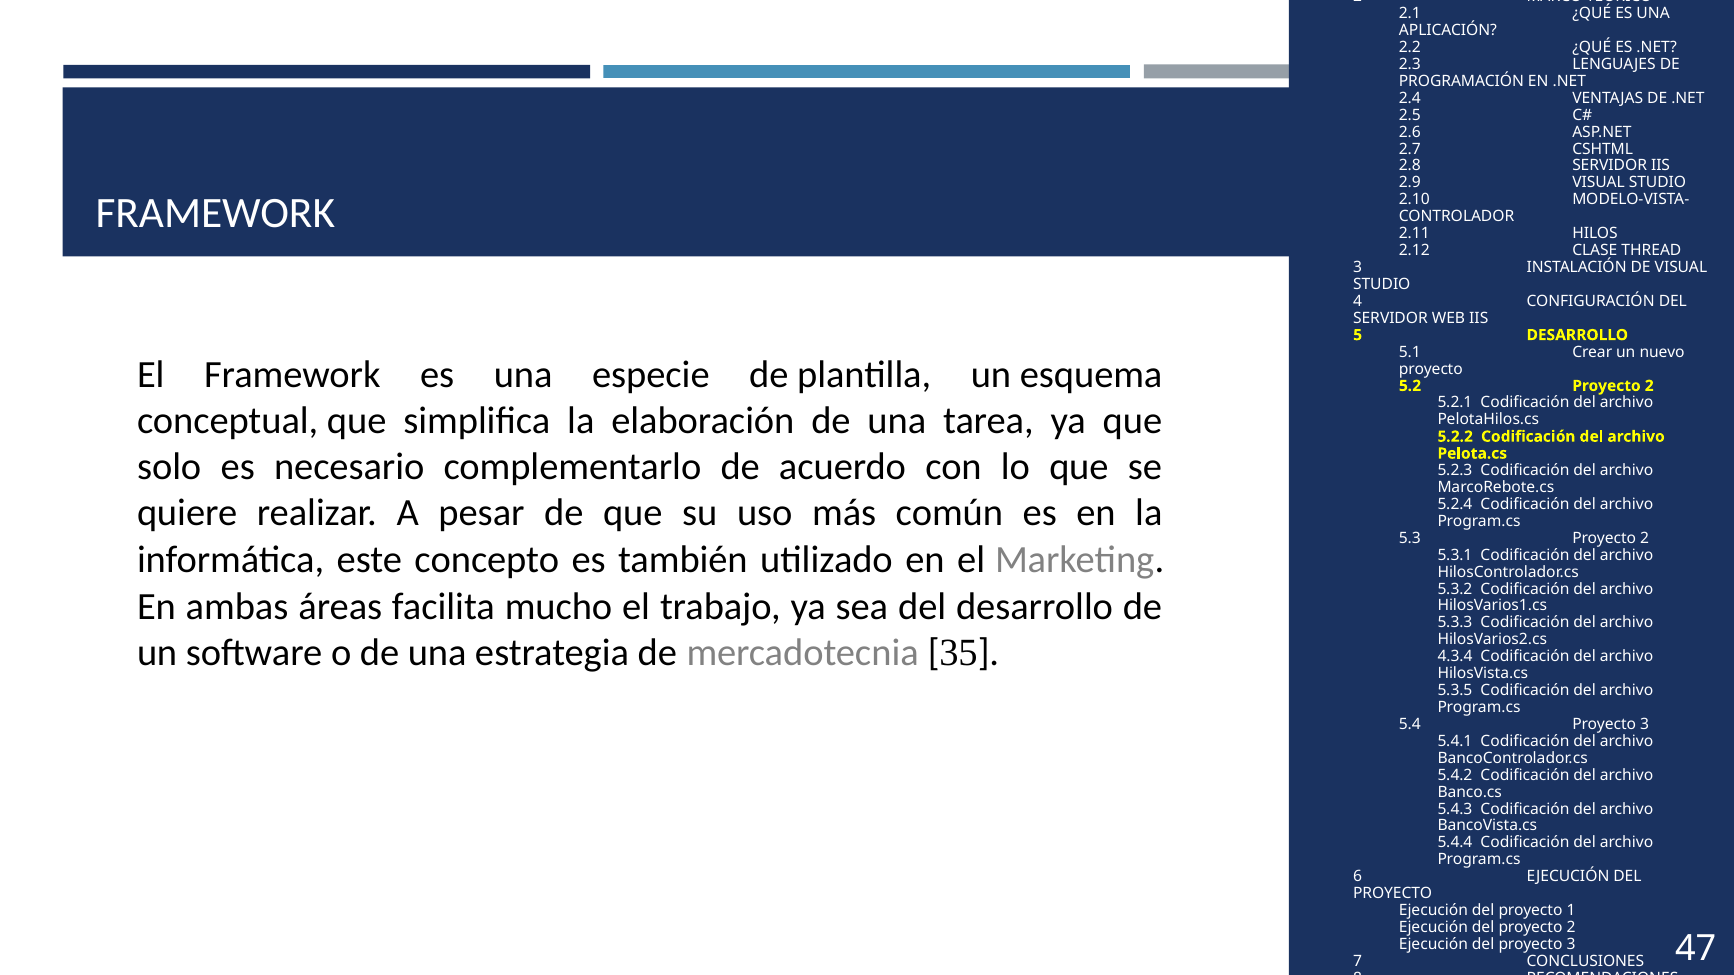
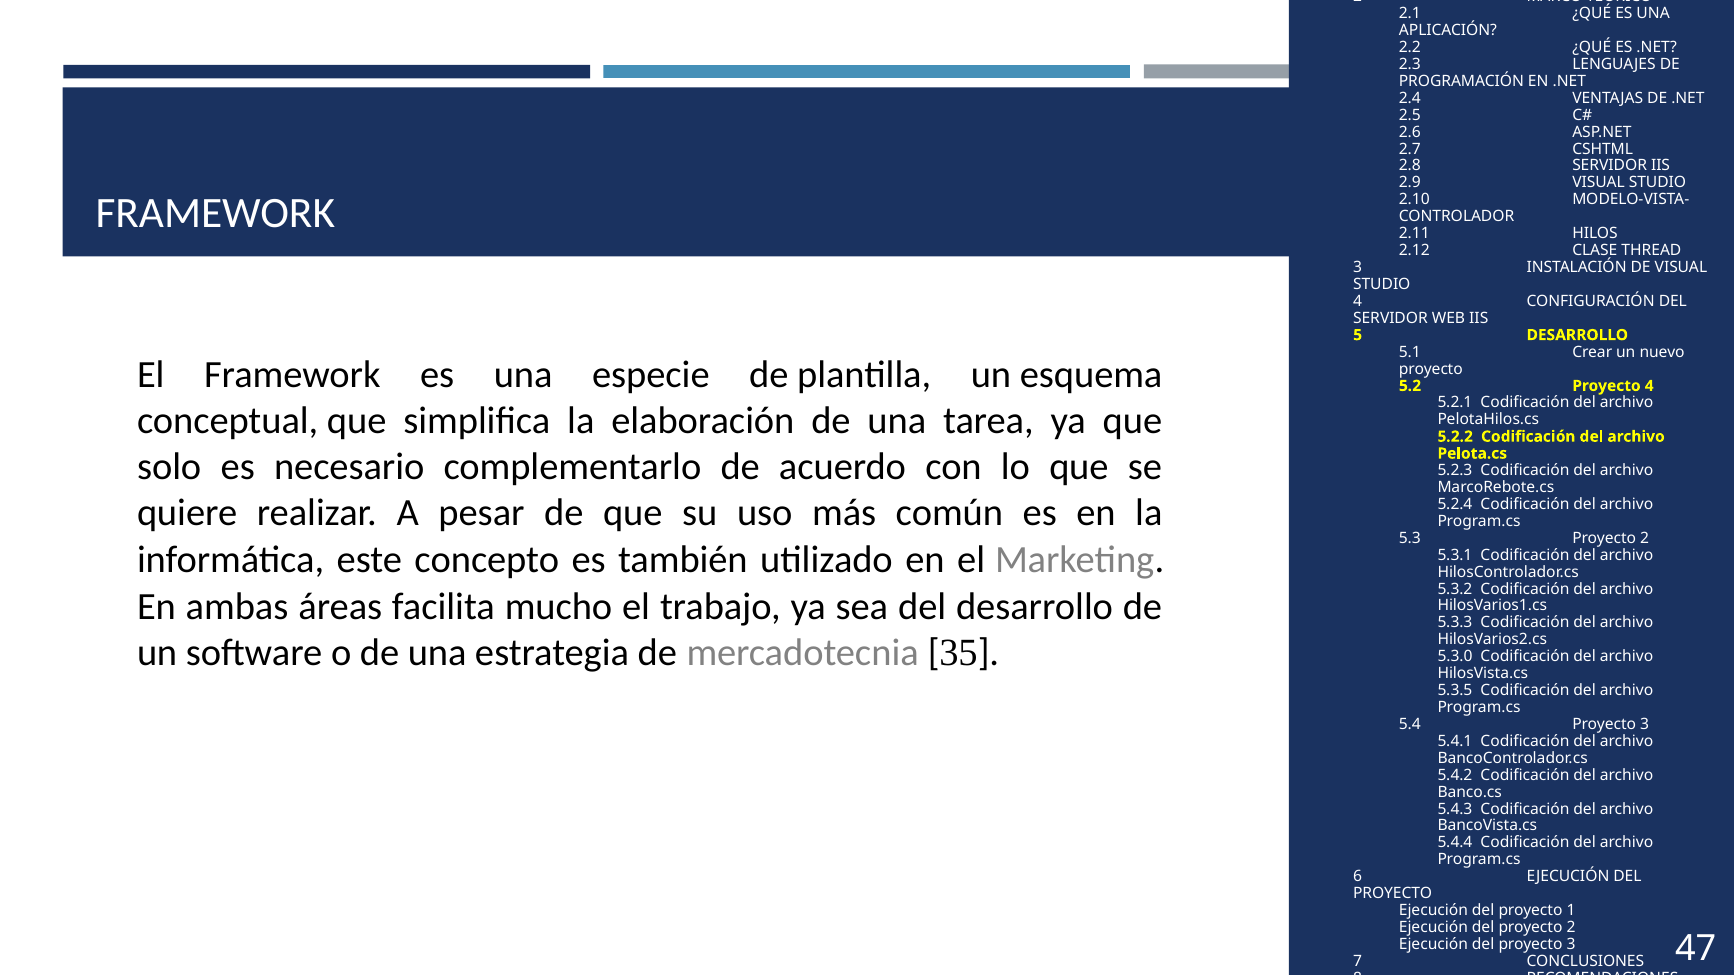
5.2 Proyecto 2: 2 -> 4 (1649, 386)
4.3.4: 4.3.4 -> 5.3.0 (1455, 657)
